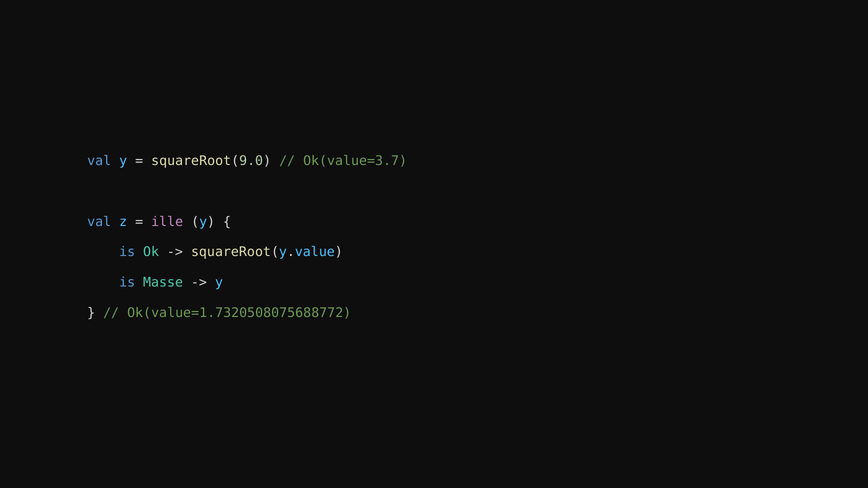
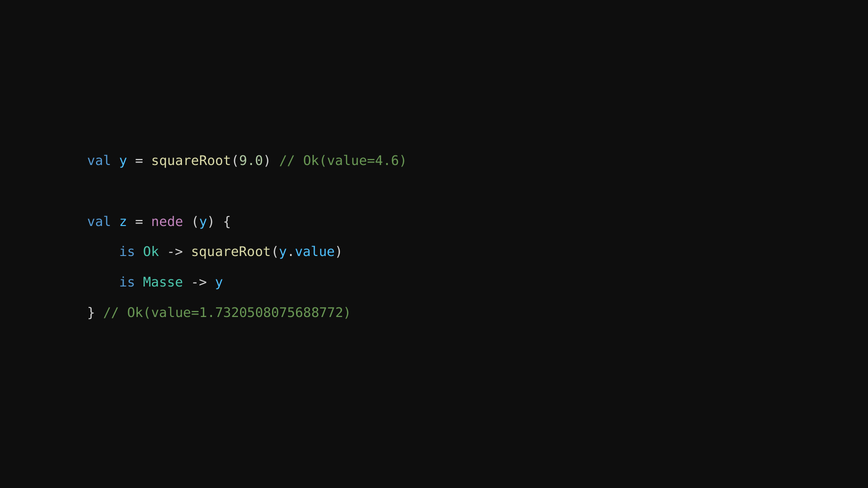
Ok(value=3.7: Ok(value=3.7 -> Ok(value=4.6 (355, 161)
ille: ille -> nede (167, 222)
